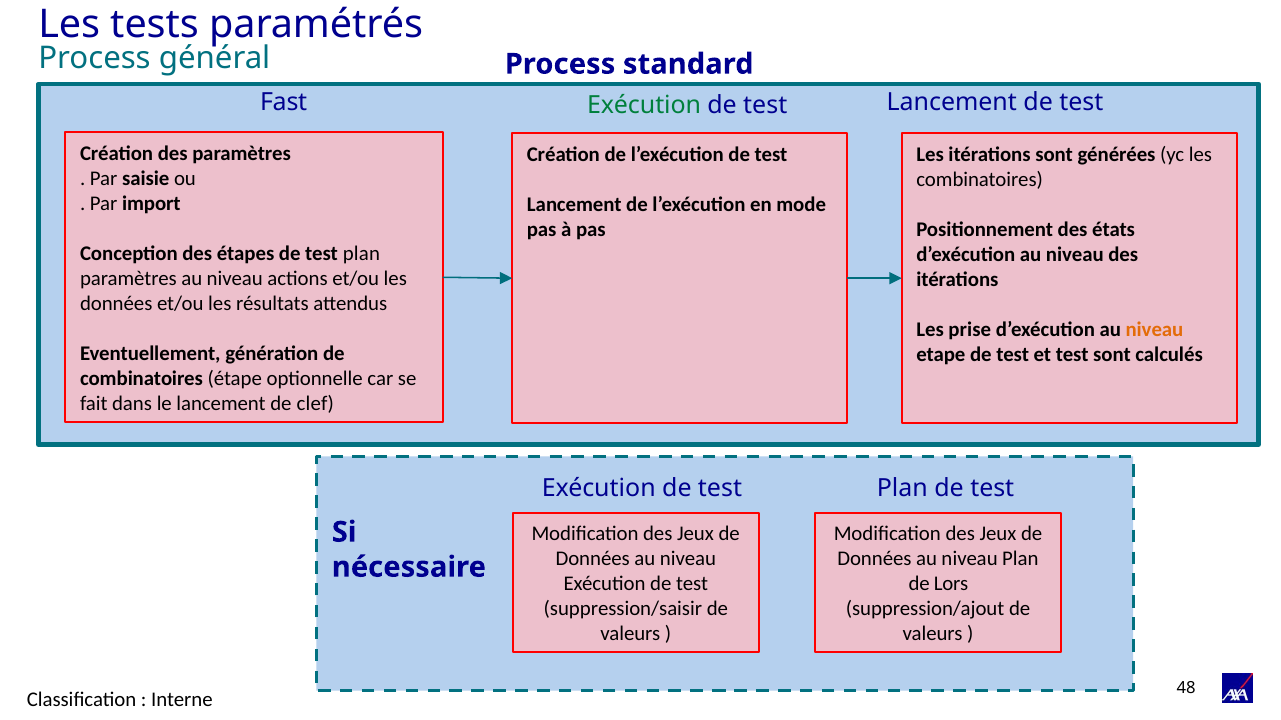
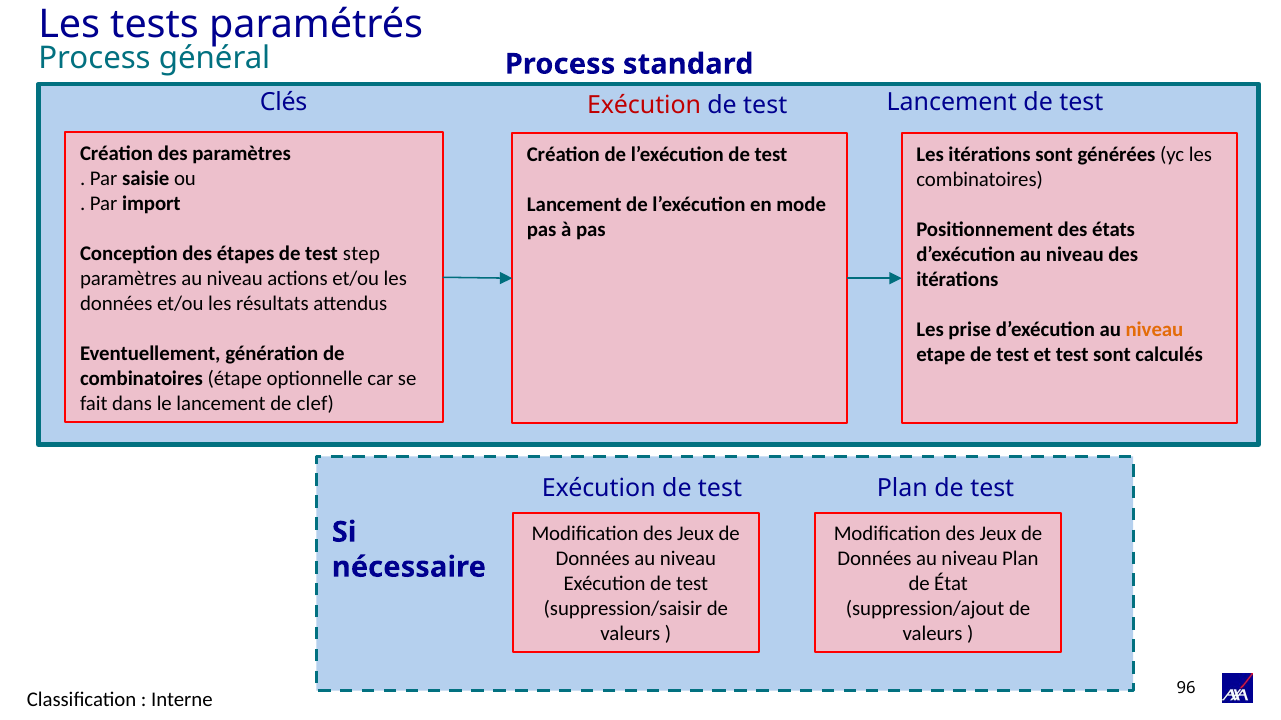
Fast: Fast -> Clés (284, 102)
Exécution colour: green -> red (644, 105)
test plan: plan -> step (361, 254)
Lors: Lors -> État (951, 584)
48: 48 -> 96 (1186, 689)
